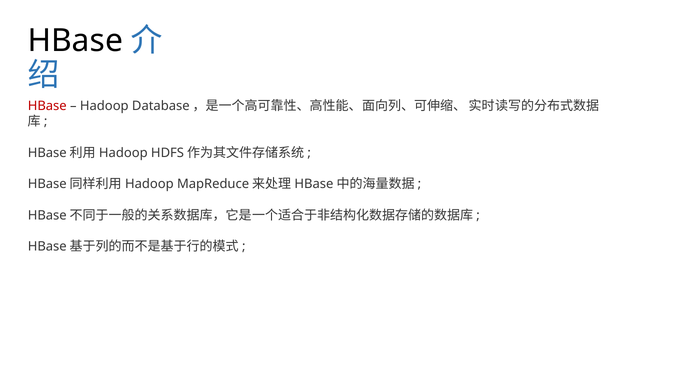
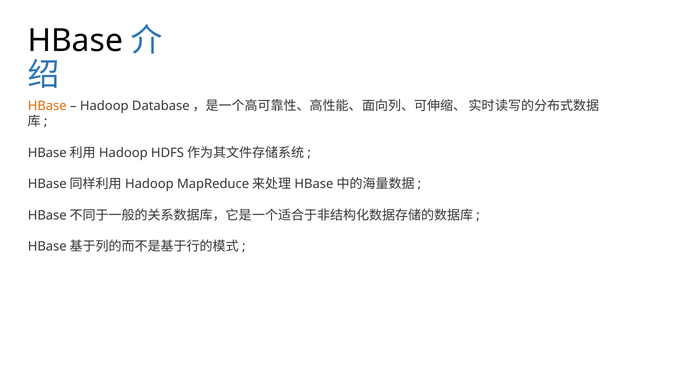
HBase colour: red -> orange (47, 106)
